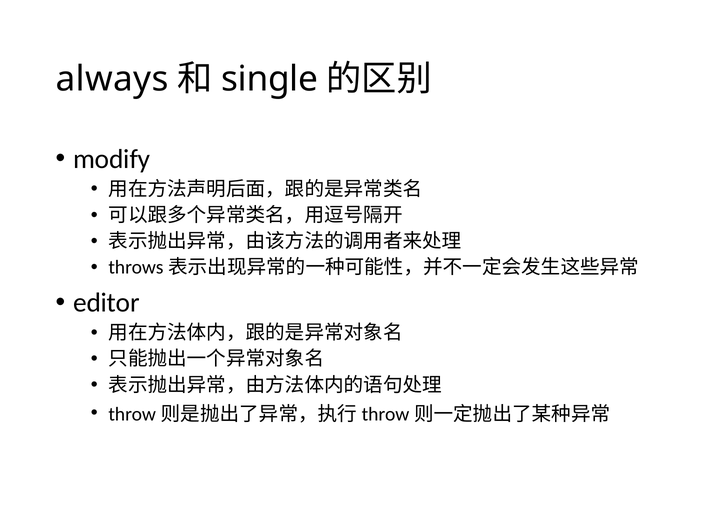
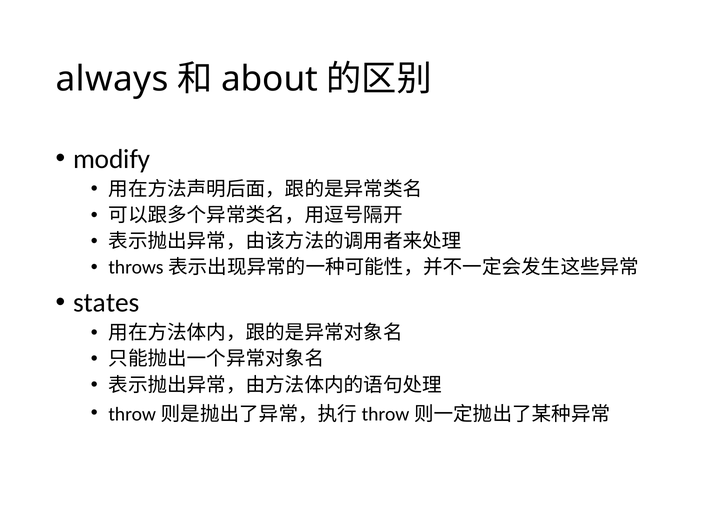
single: single -> about (270, 79)
editor: editor -> states (106, 302)
